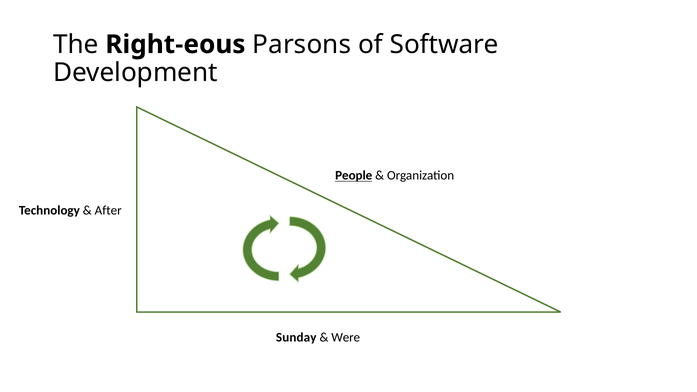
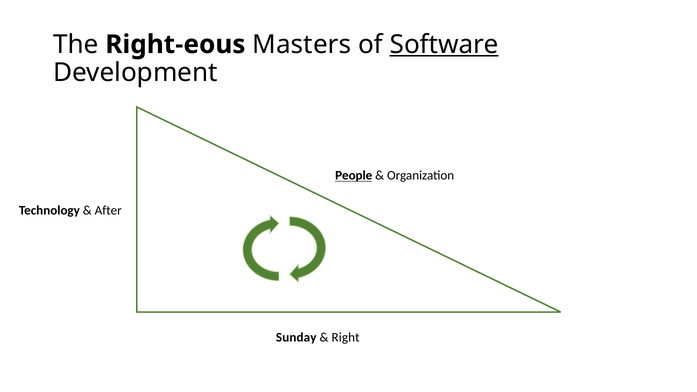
Parsons: Parsons -> Masters (302, 44)
Software underline: none -> present (444, 44)
Were: Were -> Right (346, 337)
